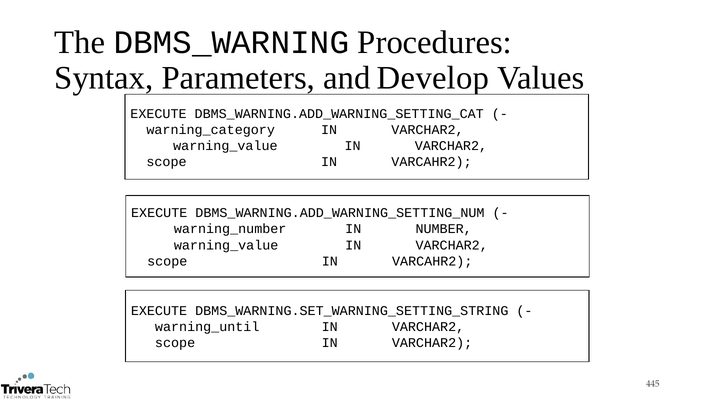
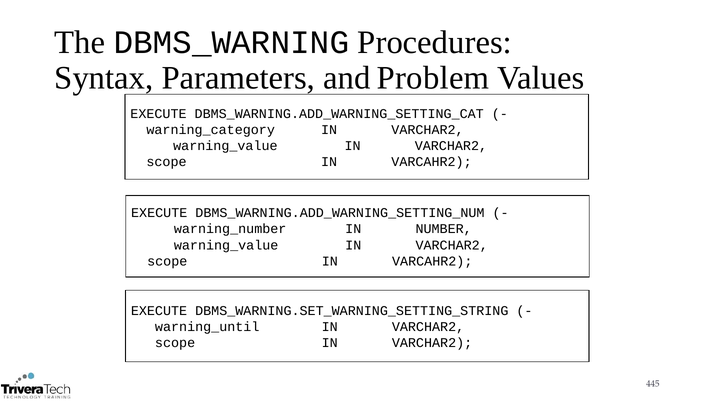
Develop: Develop -> Problem (433, 78)
